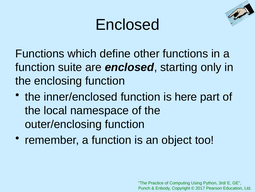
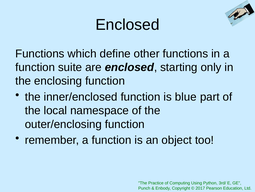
here: here -> blue (186, 97)
